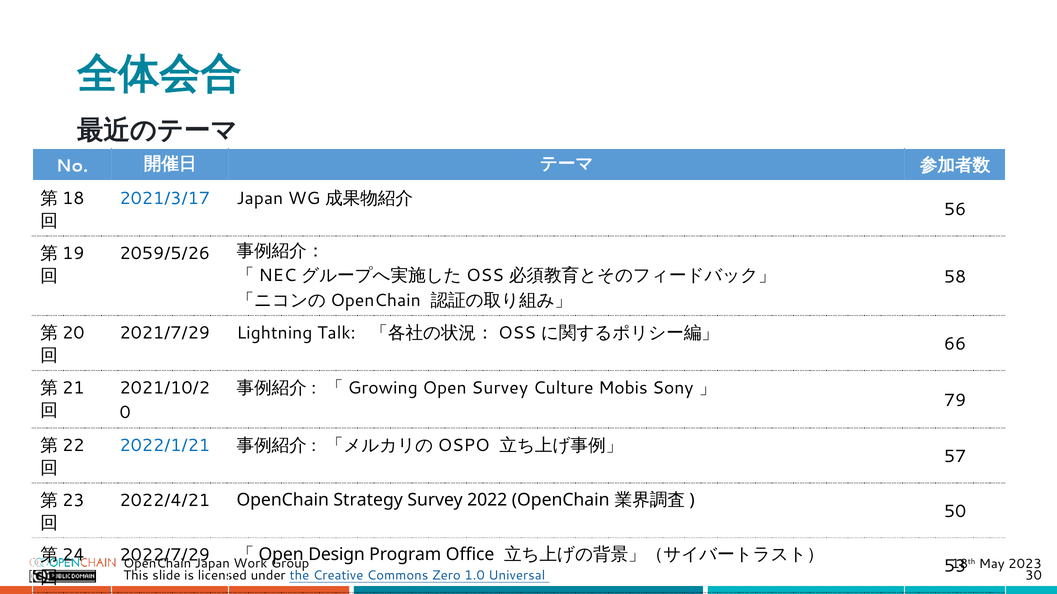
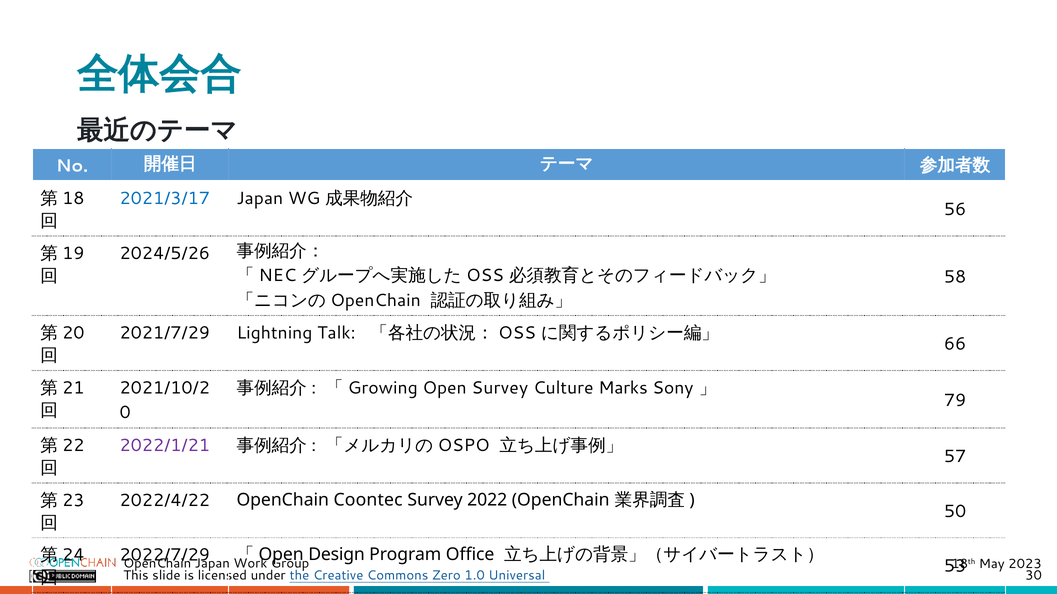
2059/5/26: 2059/5/26 -> 2024/5/26 (165, 254)
Mobis: Mobis -> Marks (623, 388)
2022/1/21 colour: blue -> purple (165, 446)
2022/4/21: 2022/4/21 -> 2022/4/22 (165, 501)
Strategy: Strategy -> Coontec (368, 500)
